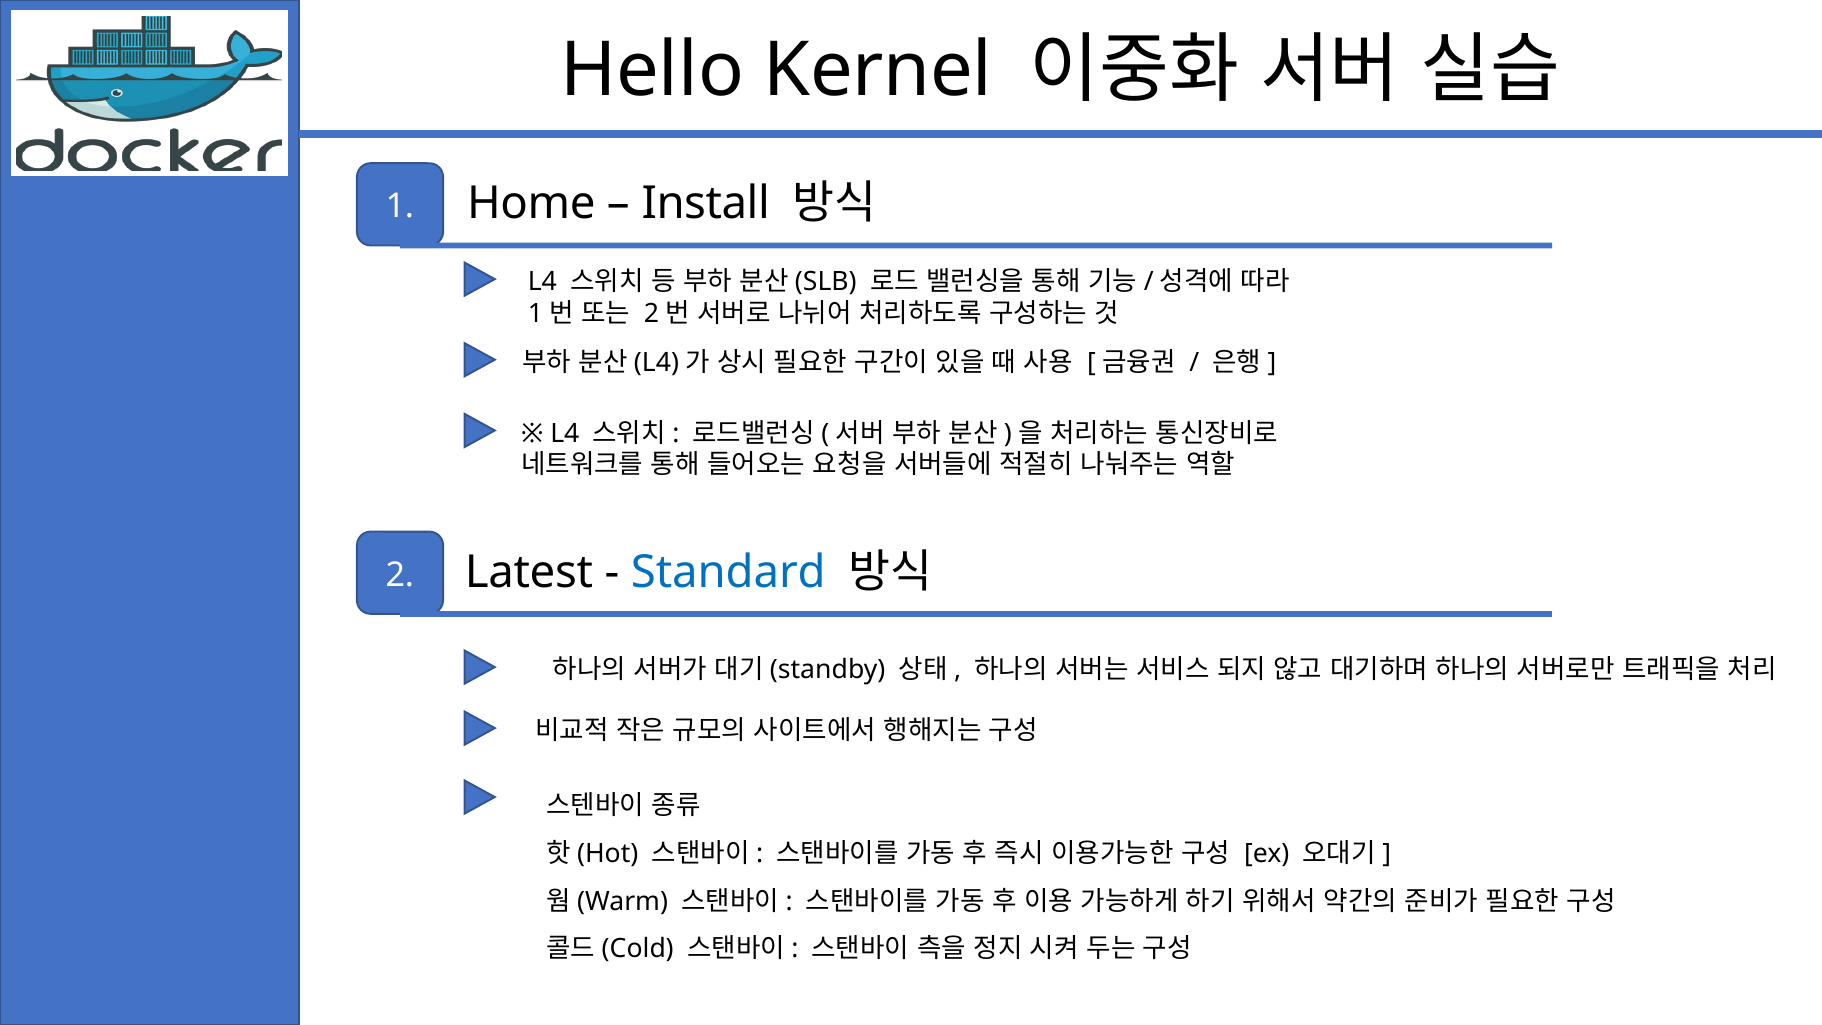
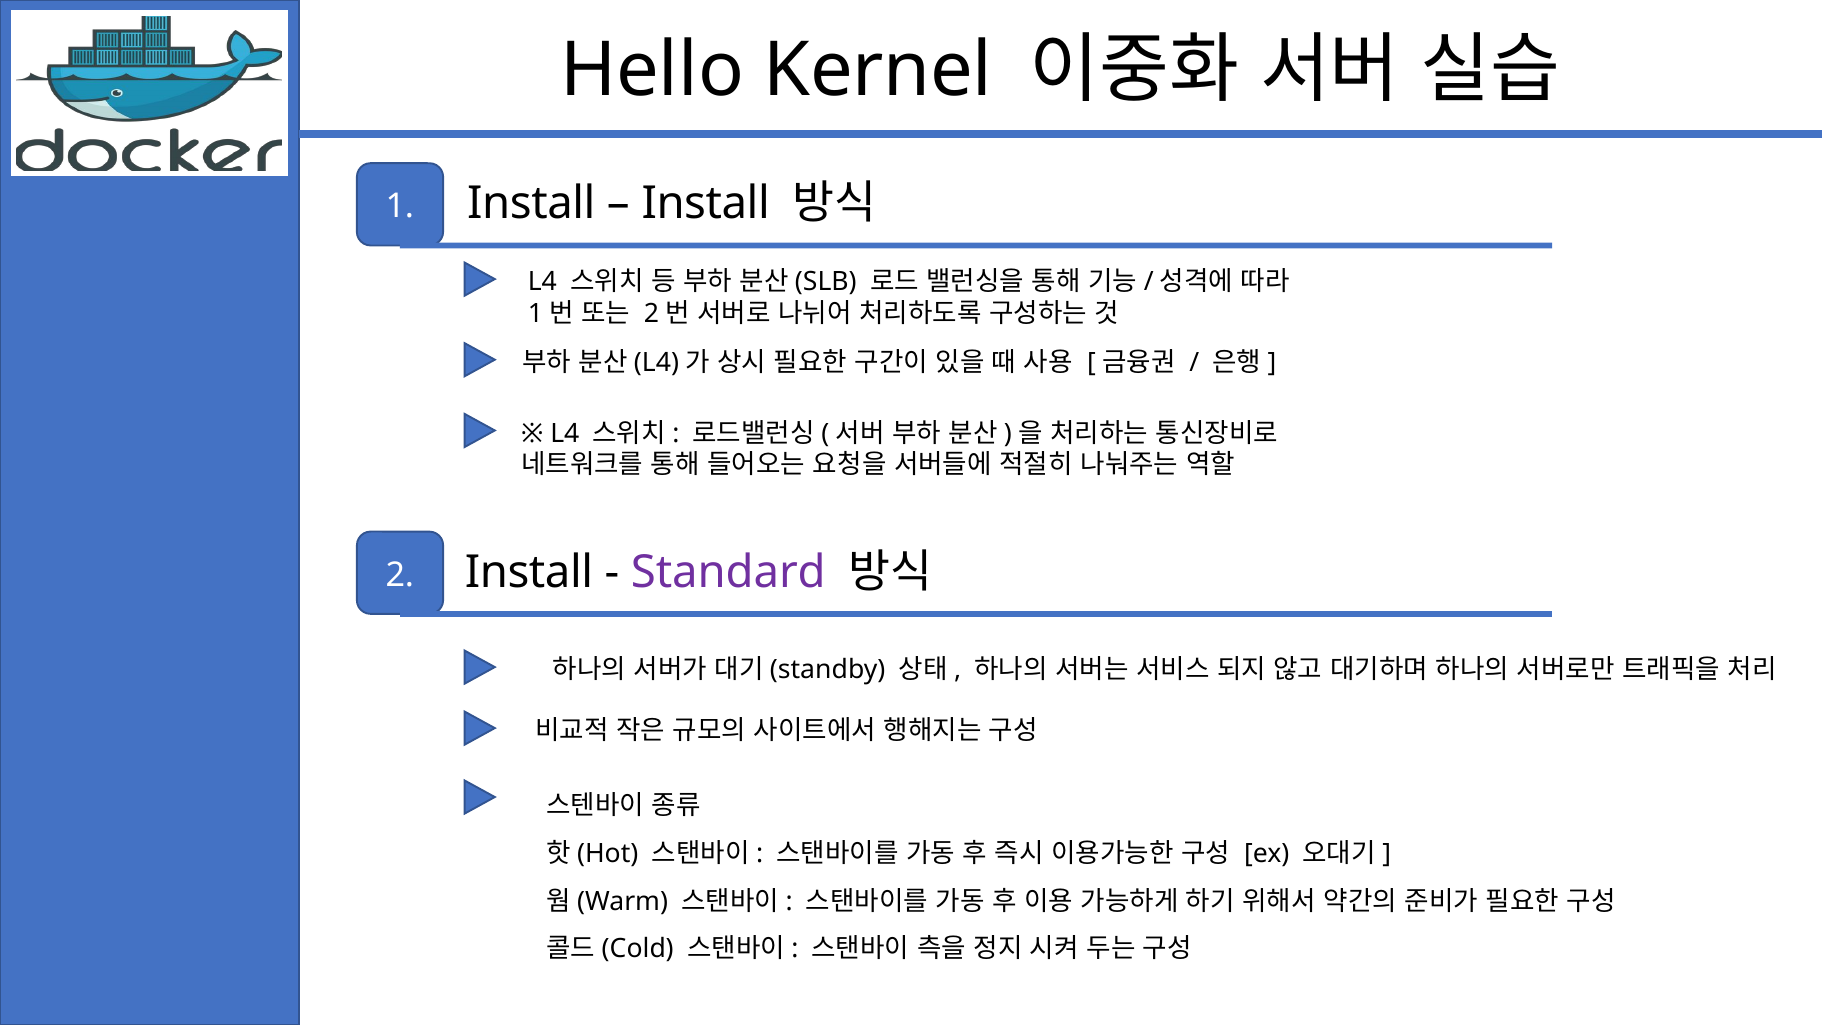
1 Home: Home -> Install (531, 204)
2 Latest: Latest -> Install (529, 572)
Standard colour: blue -> purple (728, 572)
